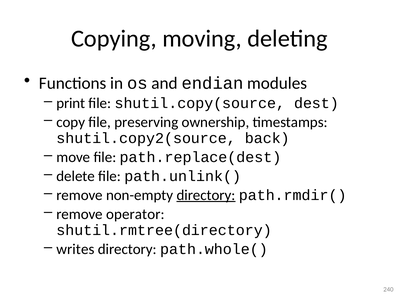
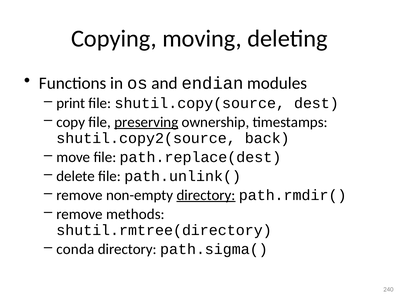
preserving underline: none -> present (146, 122)
operator: operator -> methods (135, 214)
writes: writes -> conda (75, 249)
path.whole(: path.whole( -> path.sigma( (214, 249)
